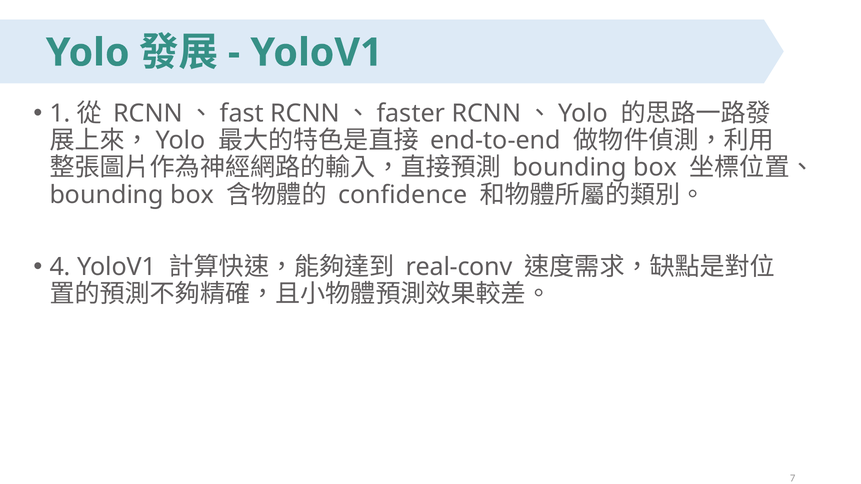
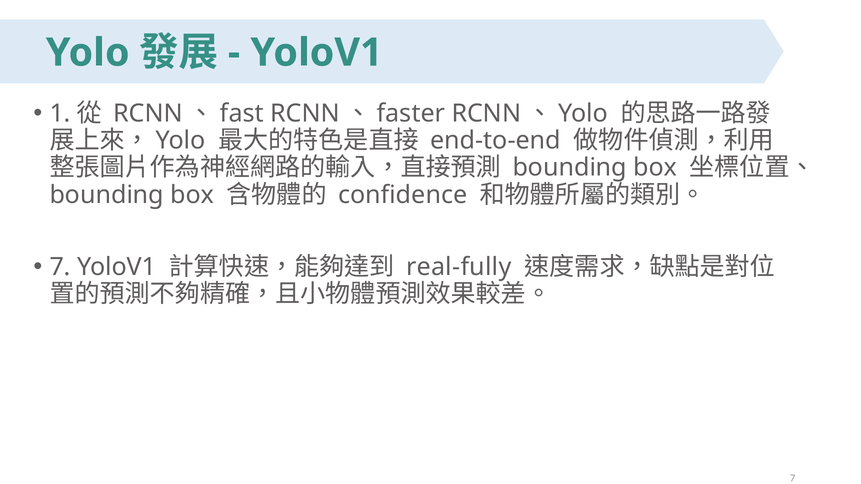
4: 4 -> 7 (60, 267)
real-conv: real-conv -> real-fully (459, 267)
